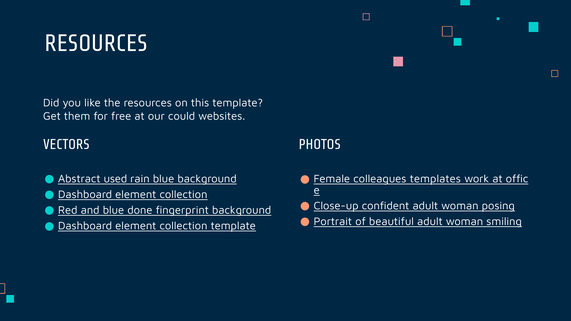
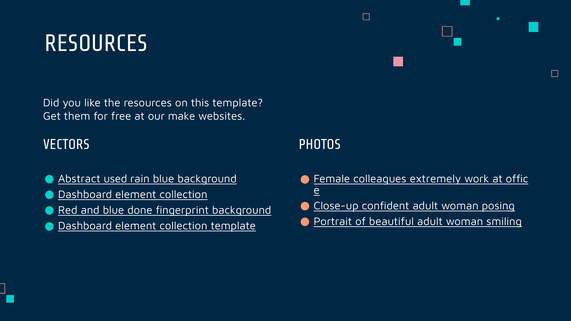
could: could -> make (182, 116)
templates: templates -> extremely (435, 179)
